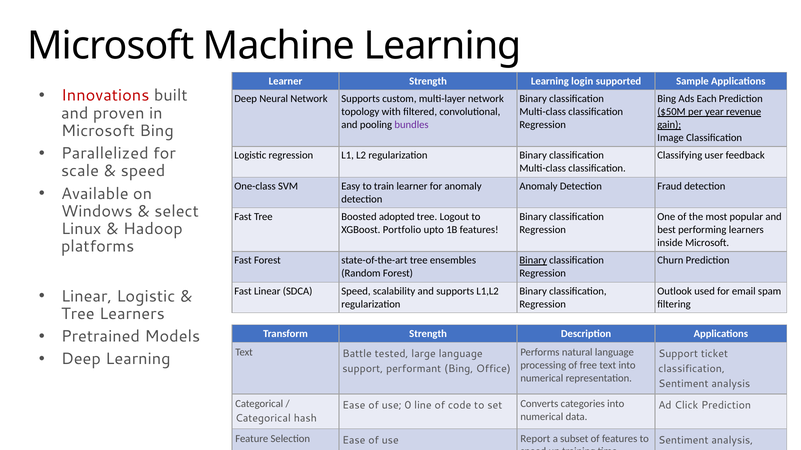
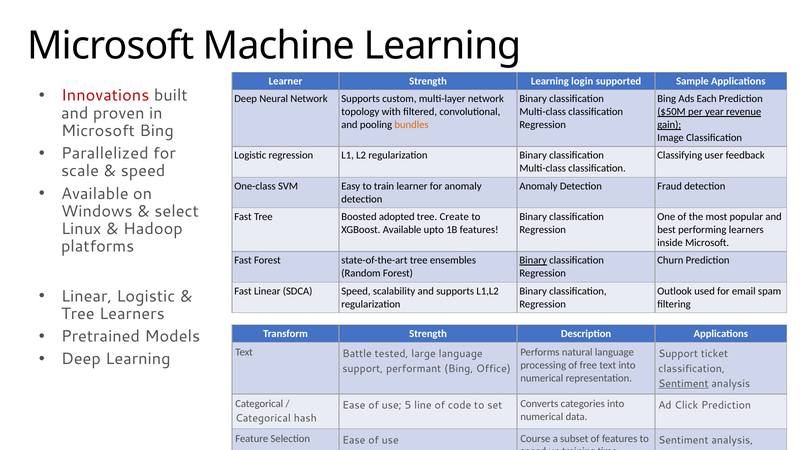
bundles colour: purple -> orange (412, 125)
Logout: Logout -> Create (454, 217)
XGBoost Portfolio: Portfolio -> Available (402, 230)
Sentiment underline: none -> present (683, 384)
0: 0 -> 5 (408, 406)
Report: Report -> Course (535, 439)
